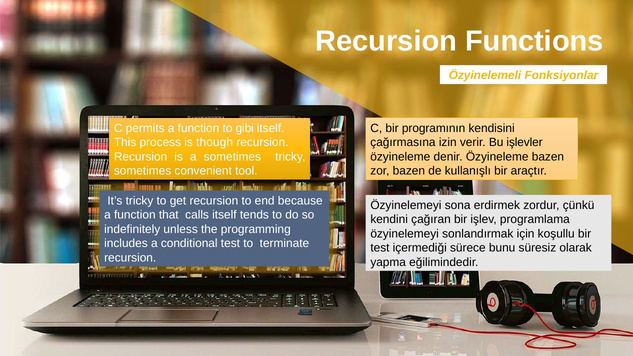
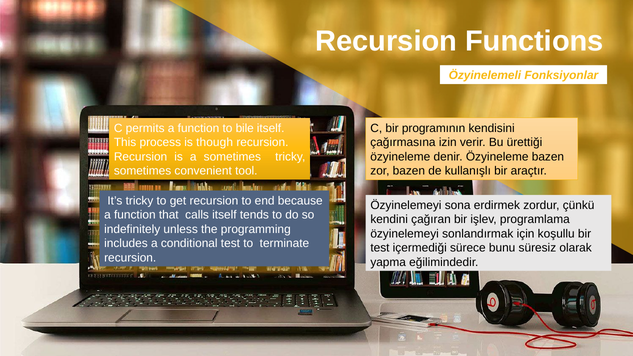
gibi: gibi -> bile (245, 128)
işlevler: işlevler -> ürettiği (524, 142)
